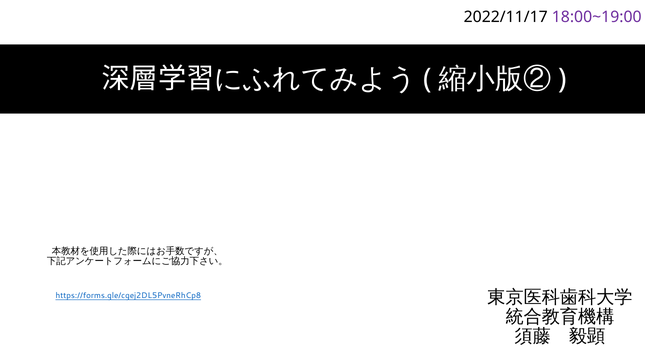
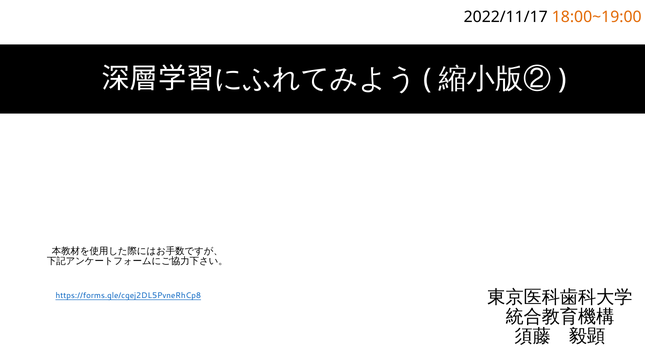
18:00~19:00 colour: purple -> orange (597, 17)
